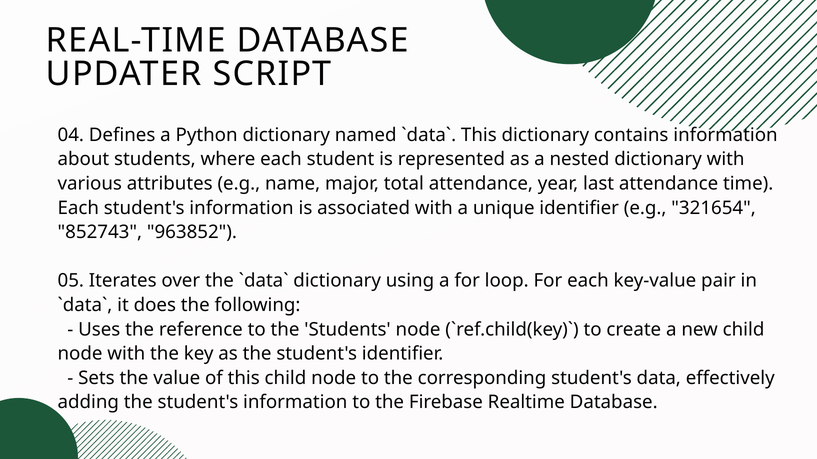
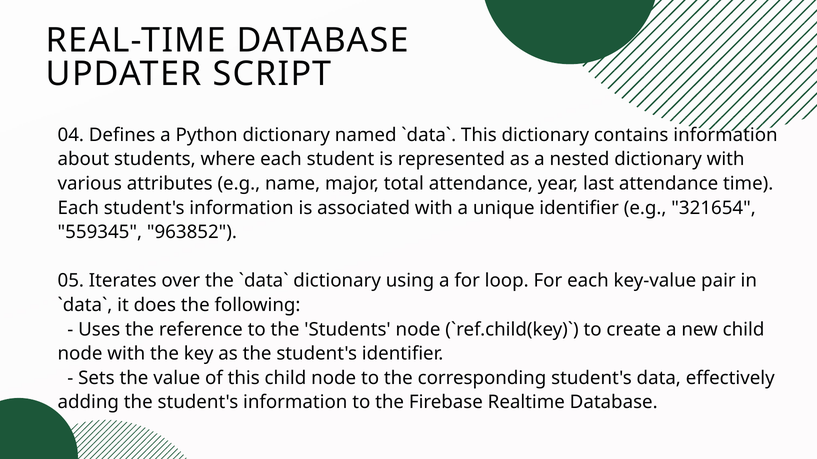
852743: 852743 -> 559345 (100, 232)
